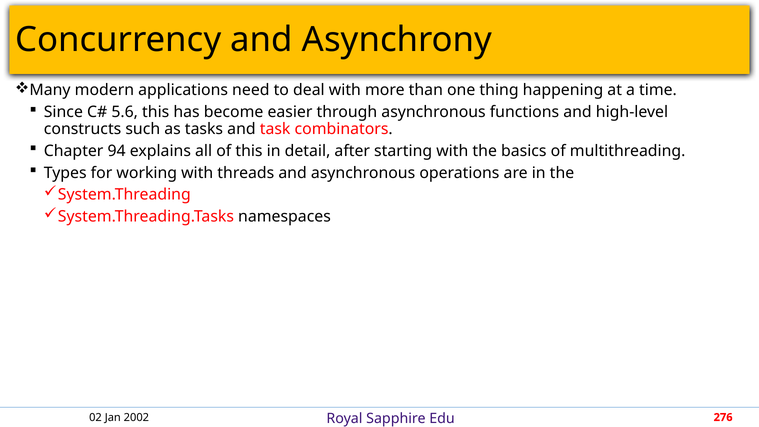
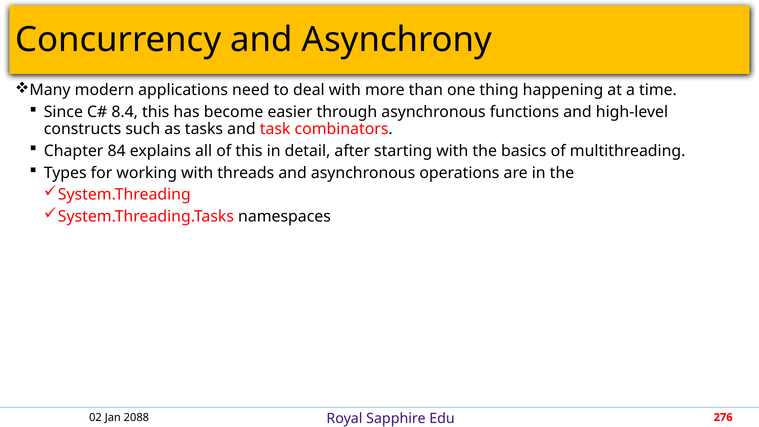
5.6: 5.6 -> 8.4 (125, 112)
94: 94 -> 84 (117, 151)
2002: 2002 -> 2088 (136, 417)
